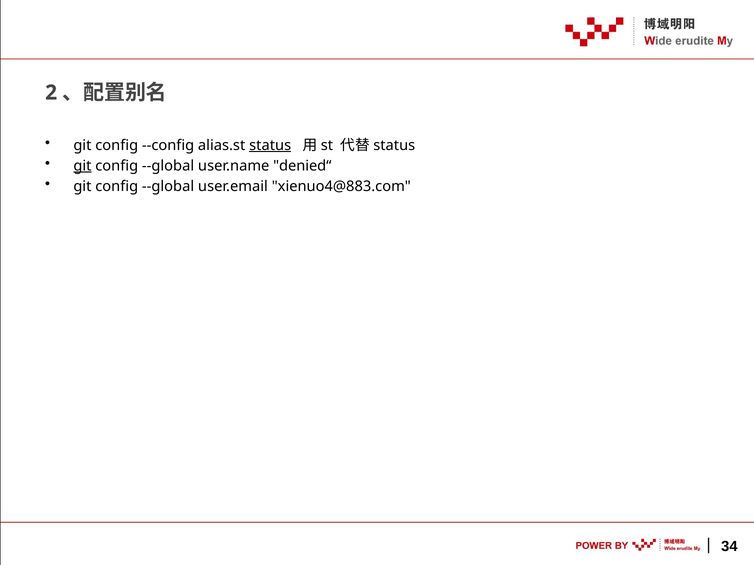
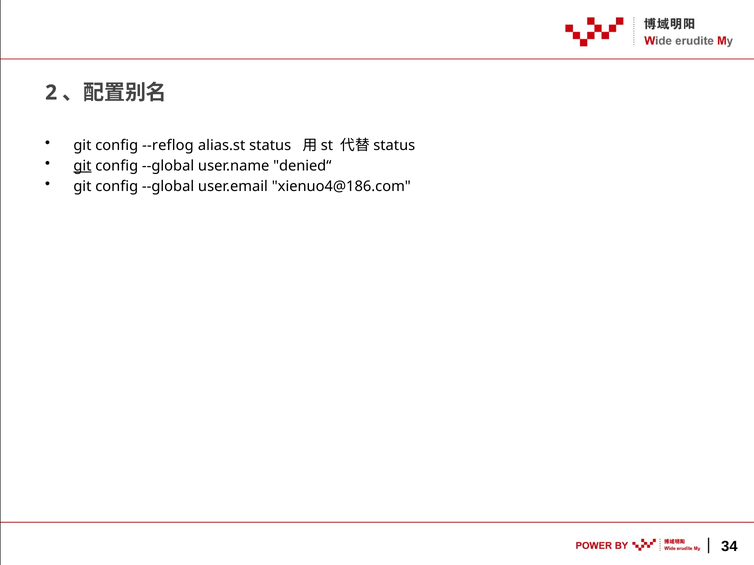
--config: --config -> --reflog (168, 145)
status underline: present -> none (270, 145)
xienuo4@883.com: xienuo4@883.com -> xienuo4@186.com (341, 187)
